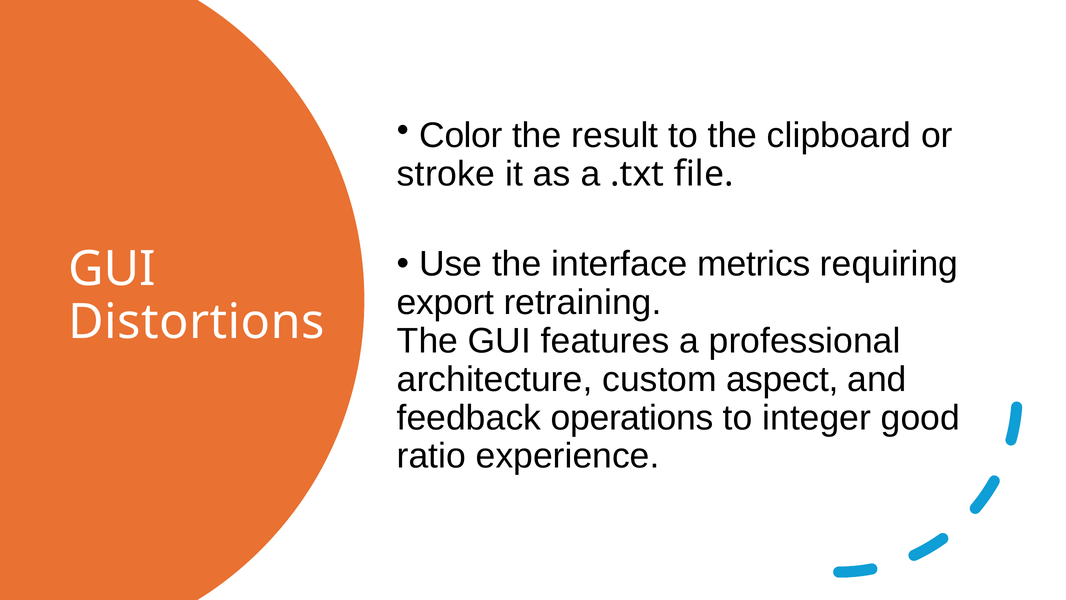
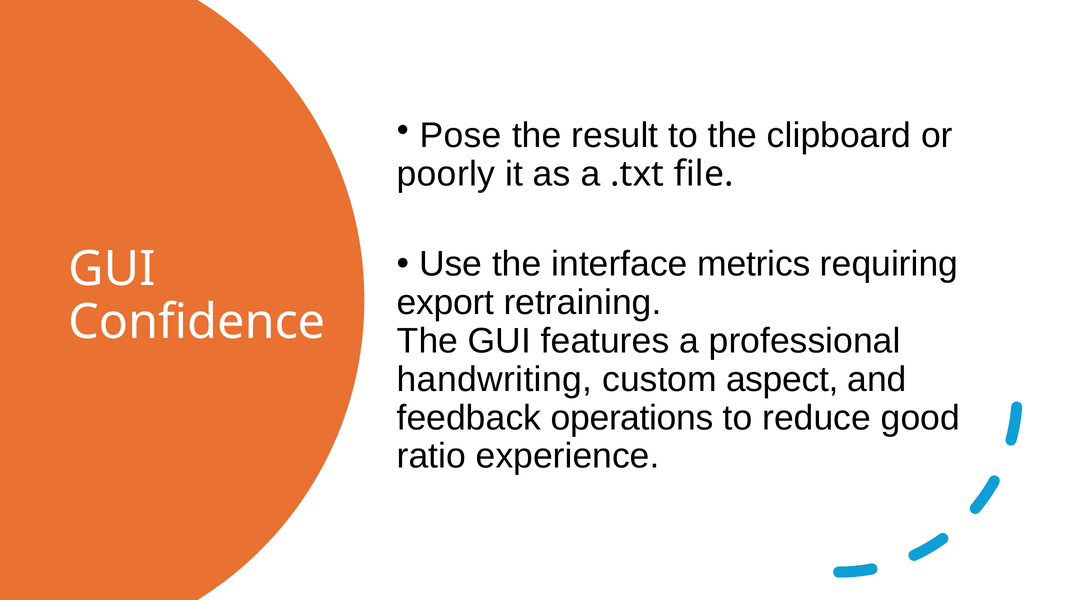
Color: Color -> Pose (461, 135)
stroke: stroke -> poorly (446, 174)
Distortions: Distortions -> Confidence (197, 322)
architecture: architecture -> handwriting (494, 379)
integer: integer -> reduce (817, 418)
